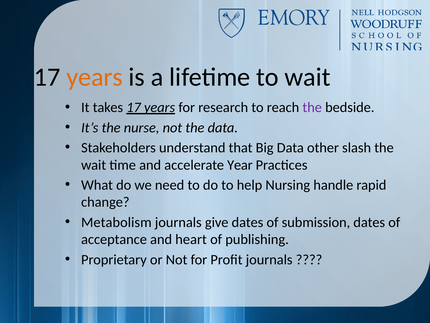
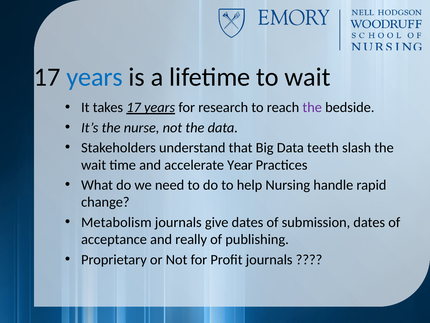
years colour: orange -> blue (95, 77)
other: other -> teeth (323, 147)
heart: heart -> really (191, 239)
